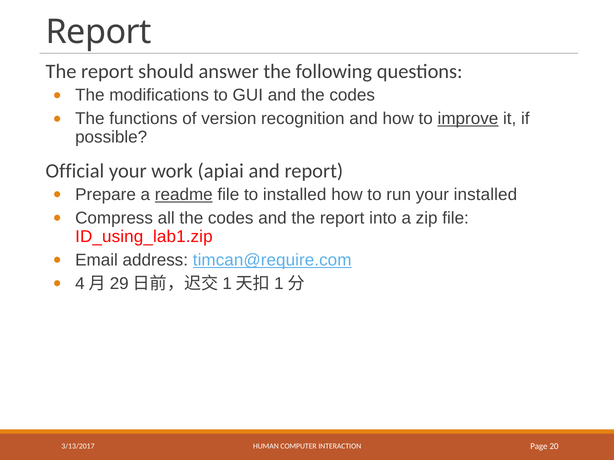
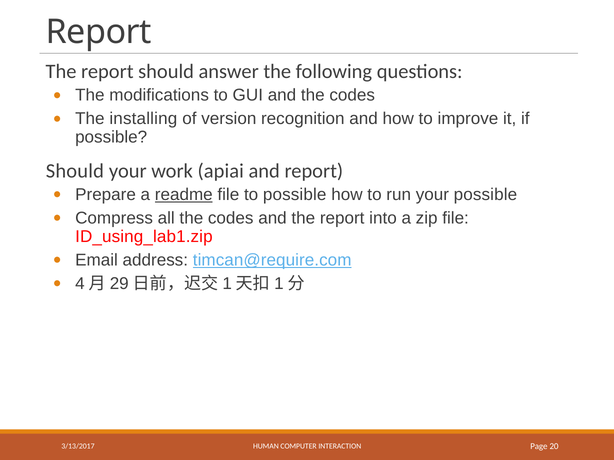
functions: functions -> installing (143, 119)
improve underline: present -> none (468, 119)
Official: Official -> Should (75, 171)
to installed: installed -> possible (295, 195)
your installed: installed -> possible (485, 195)
